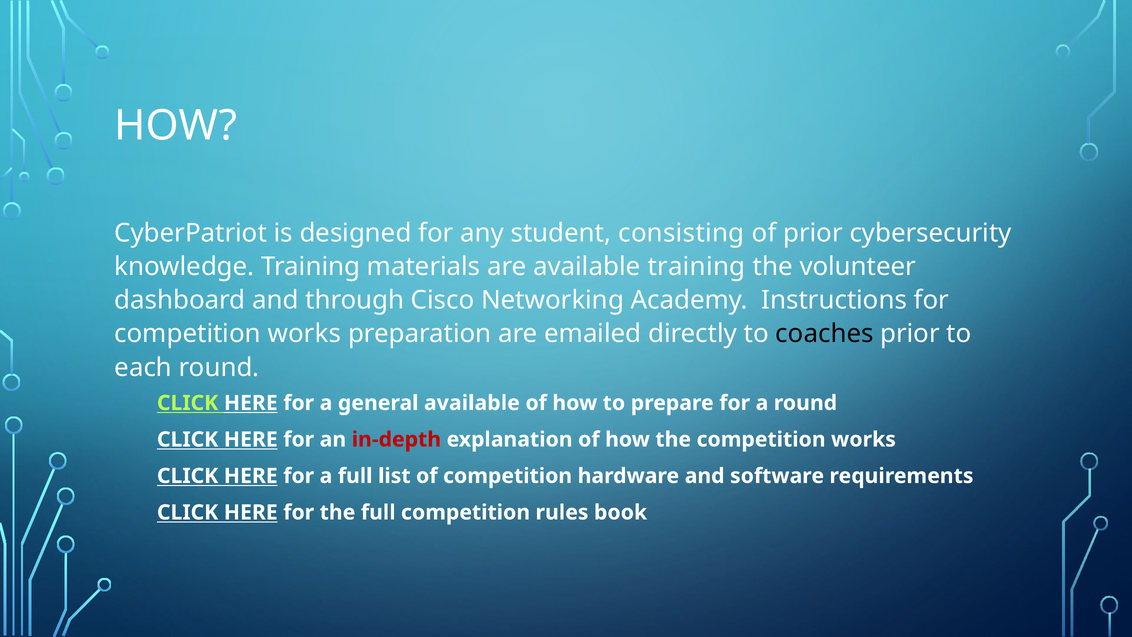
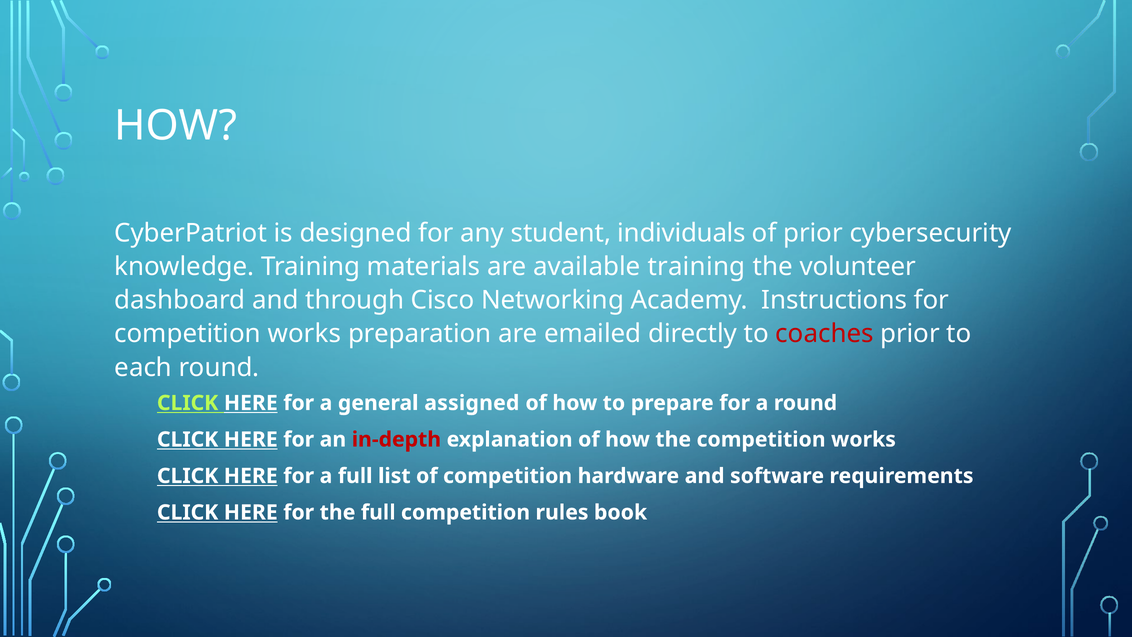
consisting: consisting -> individuals (682, 233)
coaches colour: black -> red (825, 334)
general available: available -> assigned (472, 403)
